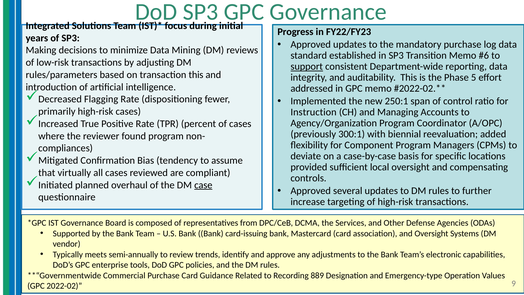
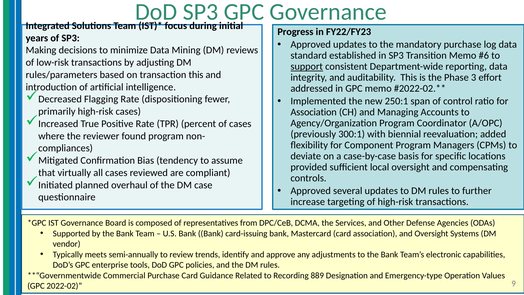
5: 5 -> 3 (474, 77)
Instruction: Instruction -> Association (314, 112)
case underline: present -> none (203, 185)
